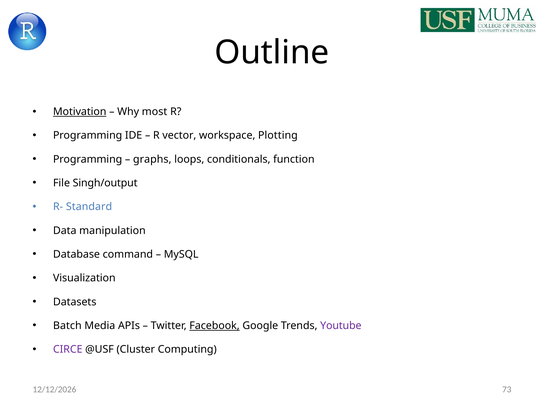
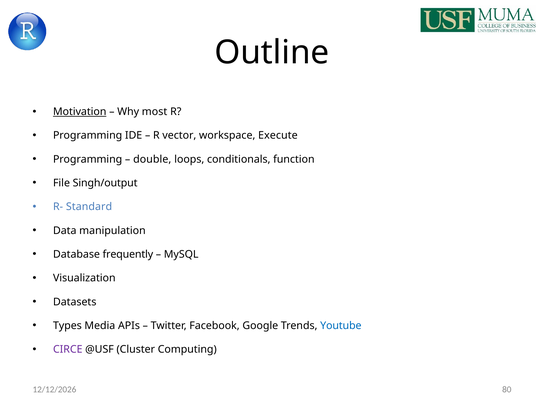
Plotting: Plotting -> Execute (278, 136)
graphs: graphs -> double (152, 159)
command: command -> frequently (128, 254)
Batch: Batch -> Types (67, 326)
Facebook underline: present -> none (215, 326)
Youtube colour: purple -> blue (341, 326)
73: 73 -> 80 (507, 390)
